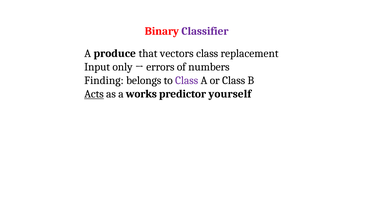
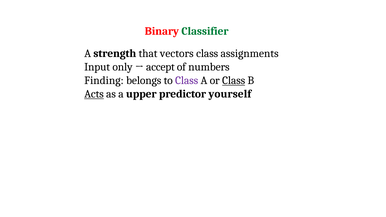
Classifier colour: purple -> green (205, 31)
produce: produce -> strength (115, 53)
replacement: replacement -> assignments (250, 53)
errors: errors -> accept (160, 67)
Class underline: none -> present (234, 80)
works: works -> upper (141, 94)
